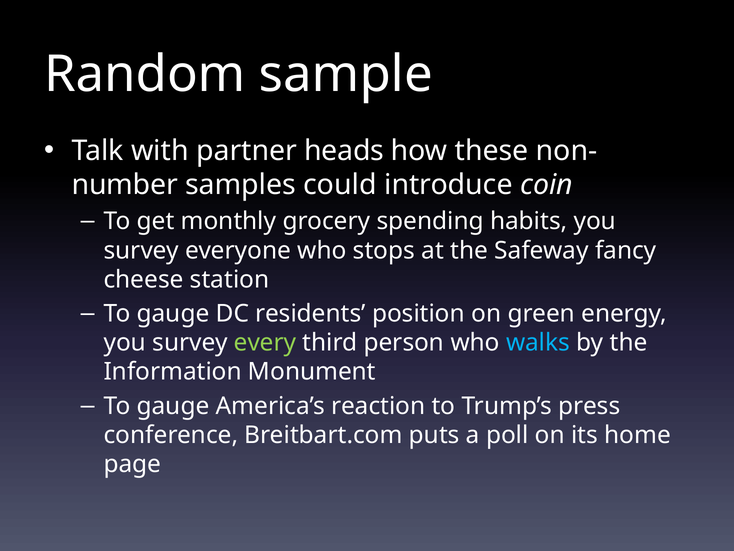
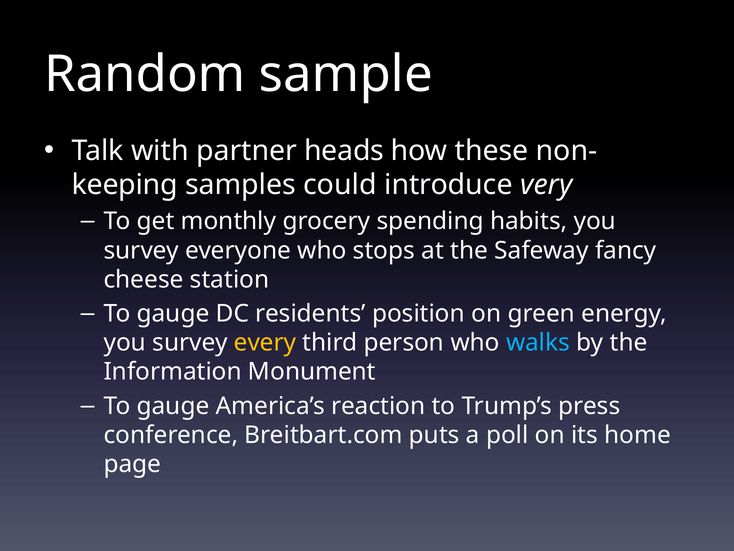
number: number -> keeping (125, 185)
coin: coin -> very (546, 185)
every colour: light green -> yellow (265, 343)
